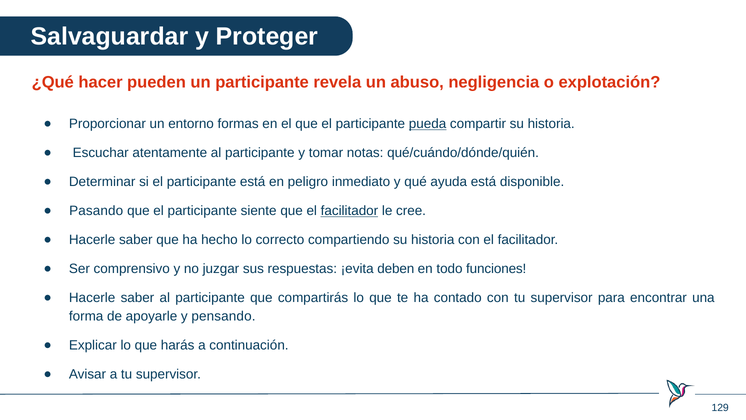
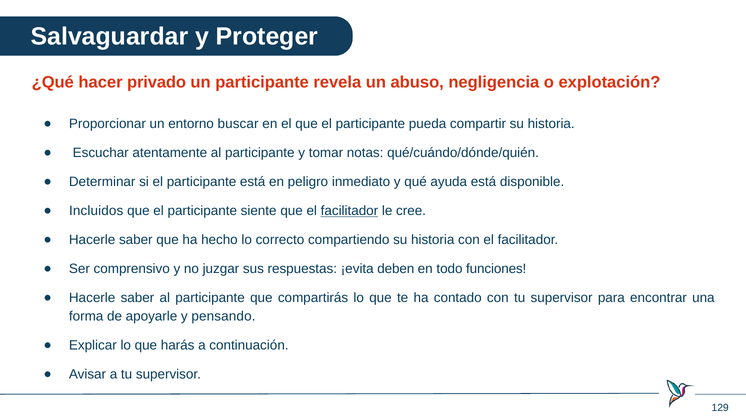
pueden: pueden -> privado (157, 82)
formas: formas -> buscar (238, 124)
pueda underline: present -> none (428, 124)
Pasando: Pasando -> Incluidos (96, 211)
